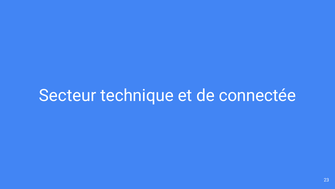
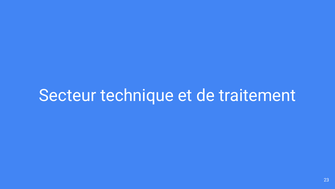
connectée: connectée -> traitement (257, 95)
